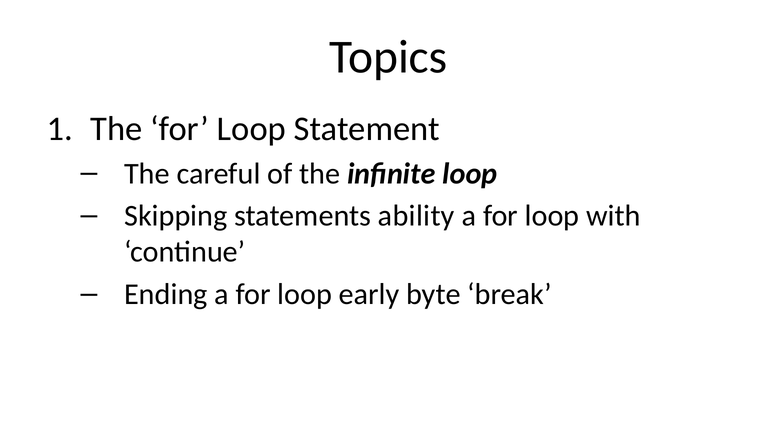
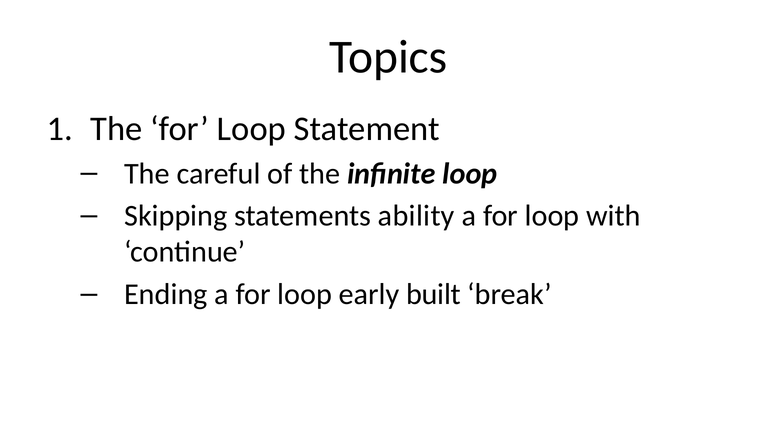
byte: byte -> built (433, 294)
